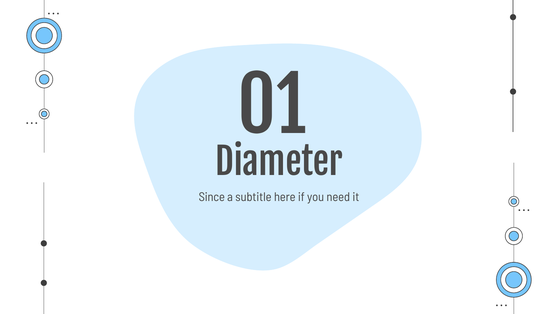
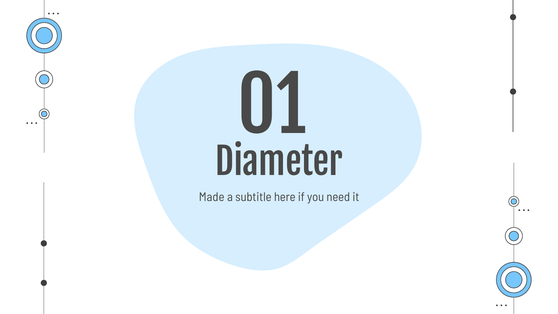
Since: Since -> Made (212, 197)
